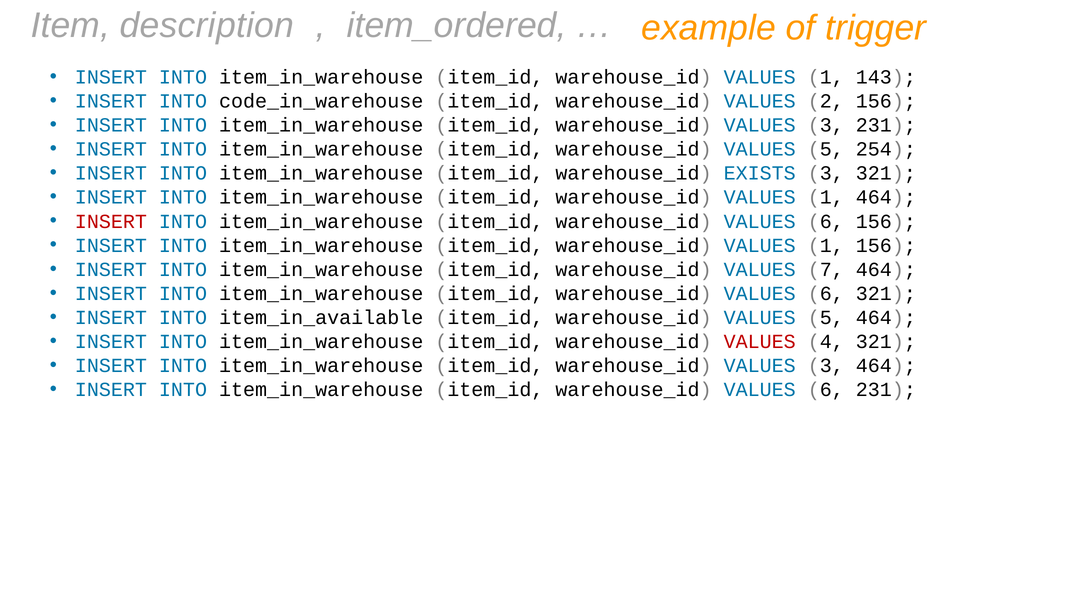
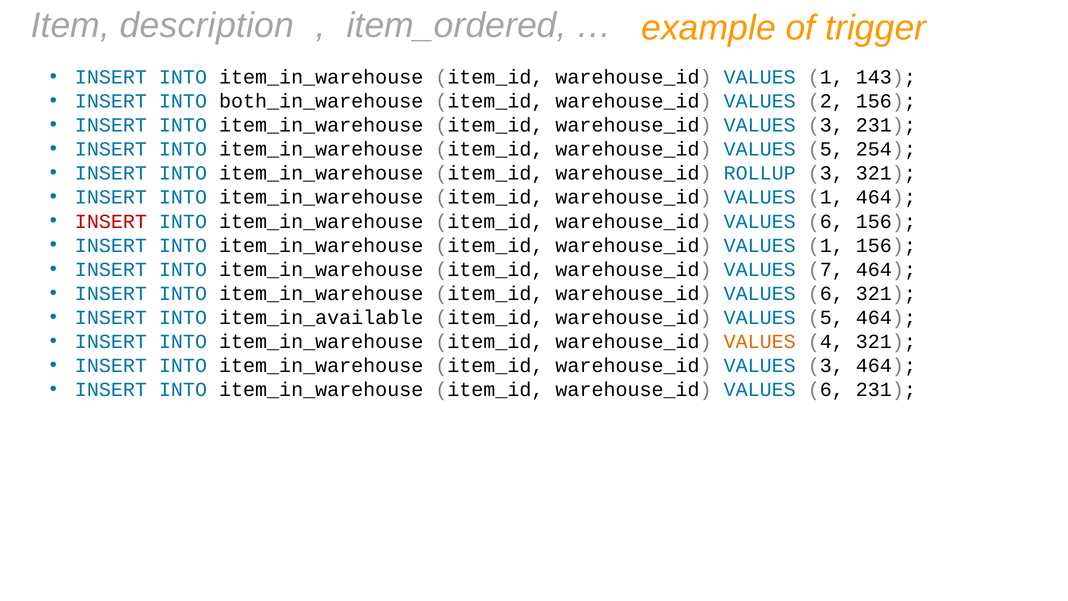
code_in_warehouse: code_in_warehouse -> both_in_warehouse (321, 101)
EXISTS: EXISTS -> ROLLUP (760, 173)
VALUES colour: red -> orange (760, 341)
